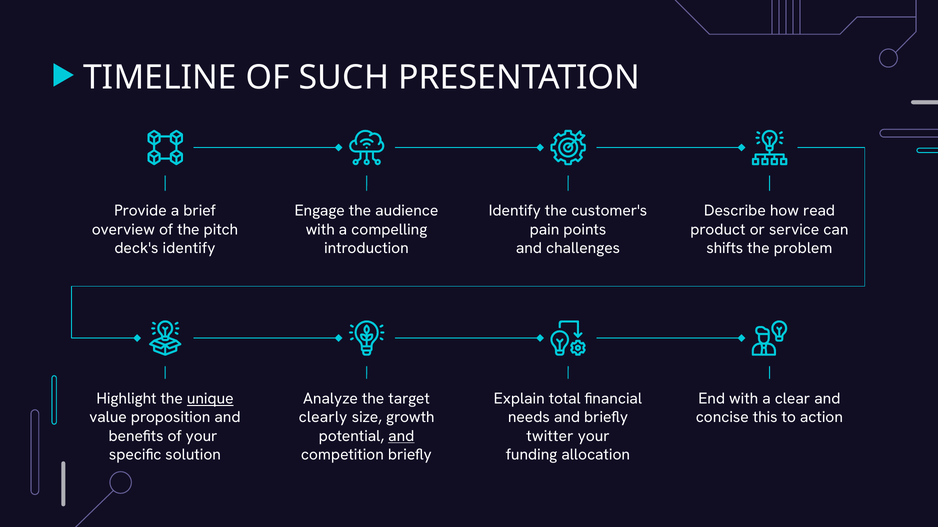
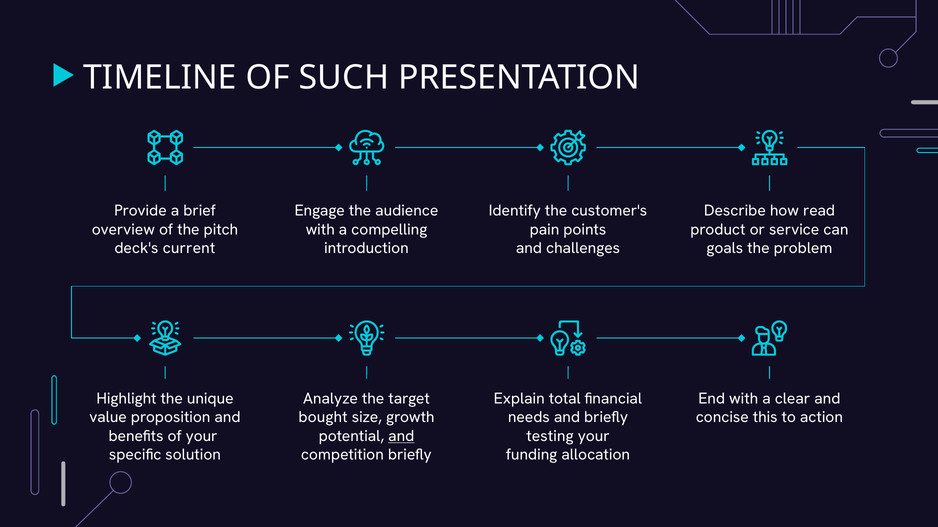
deck's identify: identify -> current (189, 248)
shifts: shifts -> goals (725, 248)
unique underline: present -> none (210, 399)
clearly: clearly -> bought (323, 418)
twitter: twitter -> testing (550, 437)
